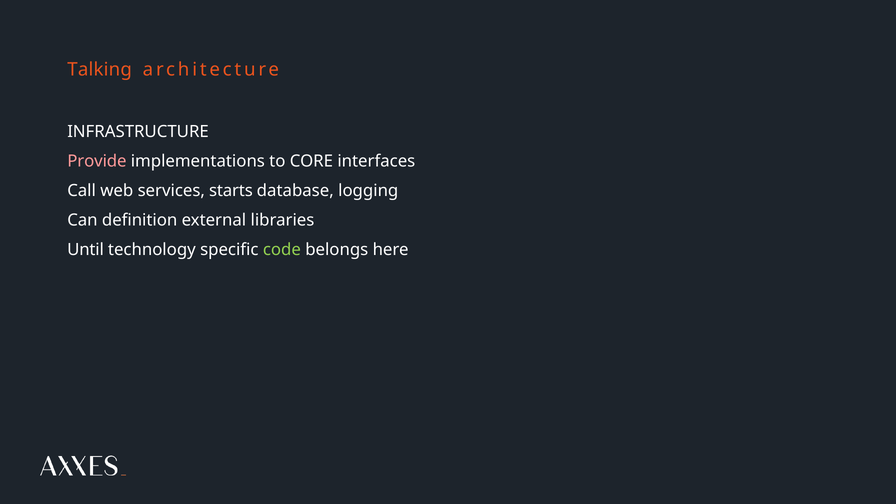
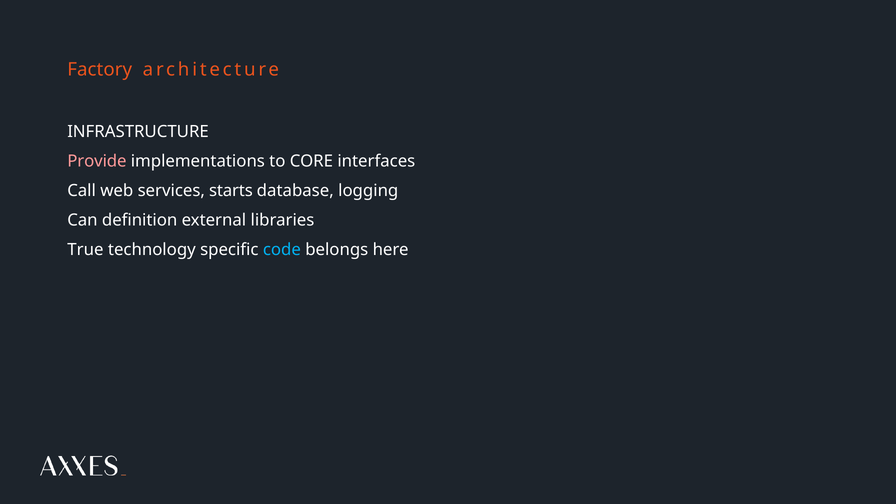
Talking: Talking -> Factory (100, 70)
Until: Until -> True (85, 249)
code colour: light green -> light blue (282, 249)
